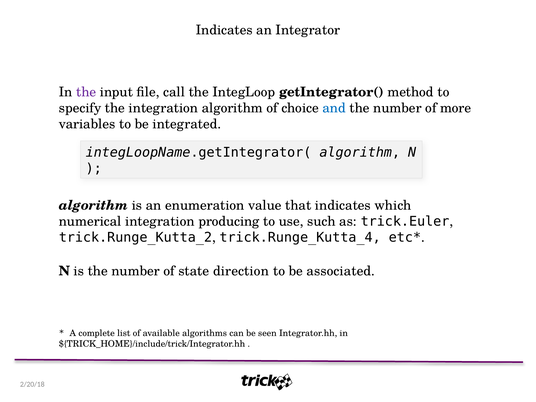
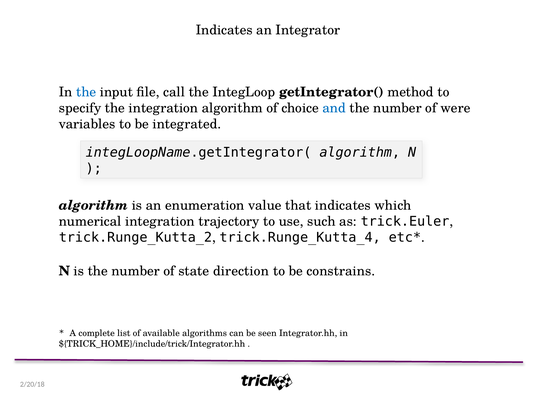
the colour: purple -> blue (86, 92)
more: more -> were (455, 108)
producing: producing -> trajectory (229, 221)
associated: associated -> constrains (341, 271)
